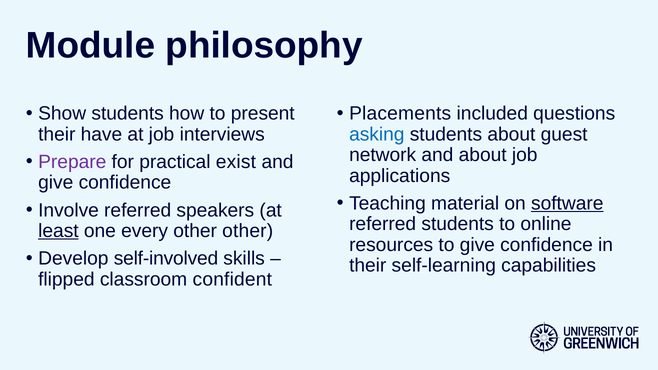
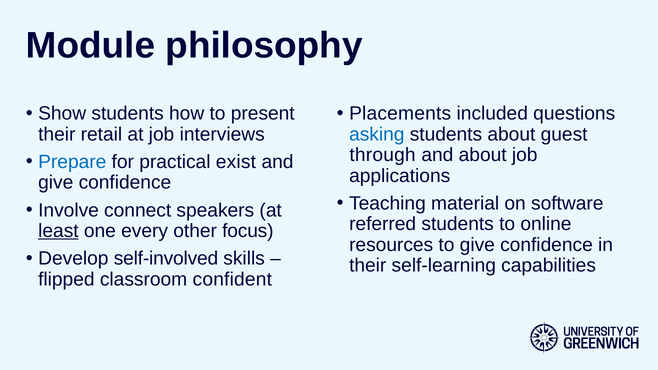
have: have -> retail (101, 134)
network: network -> through (383, 155)
Prepare colour: purple -> blue (72, 162)
software underline: present -> none (567, 203)
Involve referred: referred -> connect (138, 210)
other other: other -> focus (248, 231)
